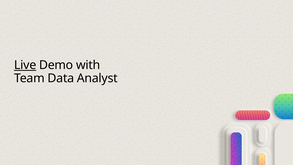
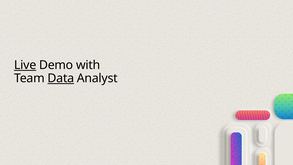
Data underline: none -> present (61, 78)
